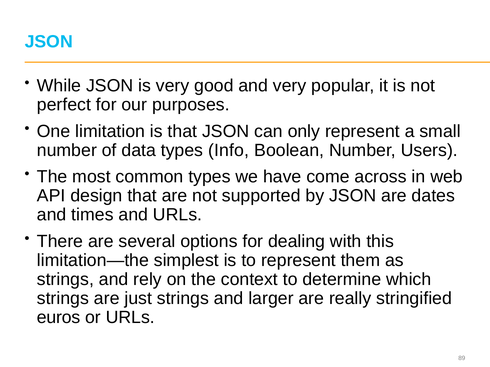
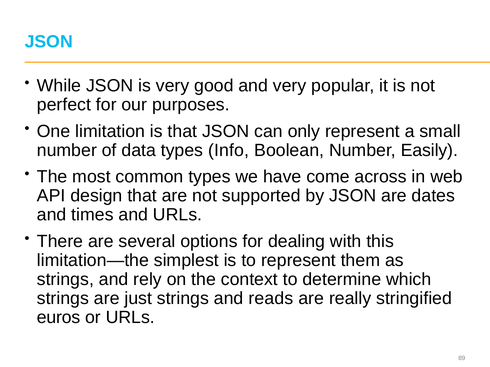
Users: Users -> Easily (429, 150)
larger: larger -> reads (271, 299)
